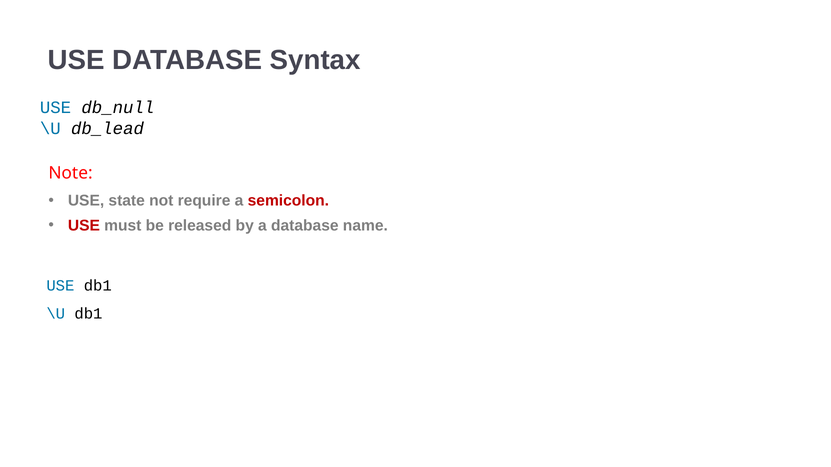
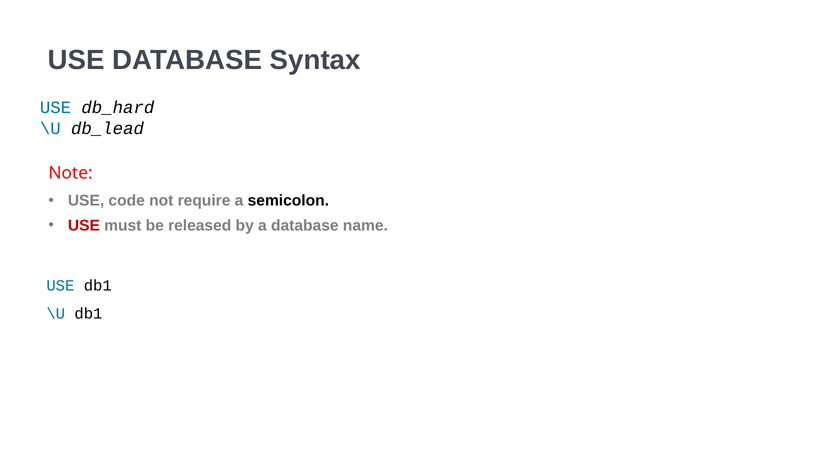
db_null: db_null -> db_hard (118, 108)
state: state -> code (127, 201)
semicolon colour: red -> black (288, 201)
